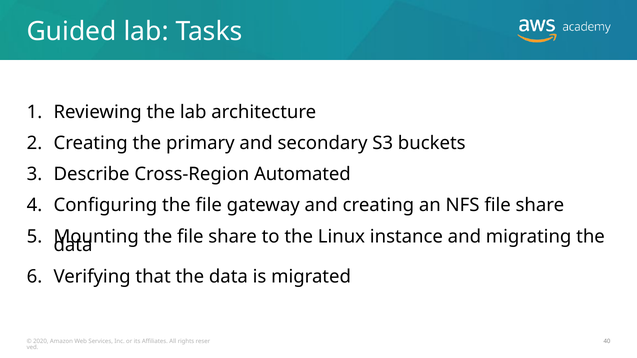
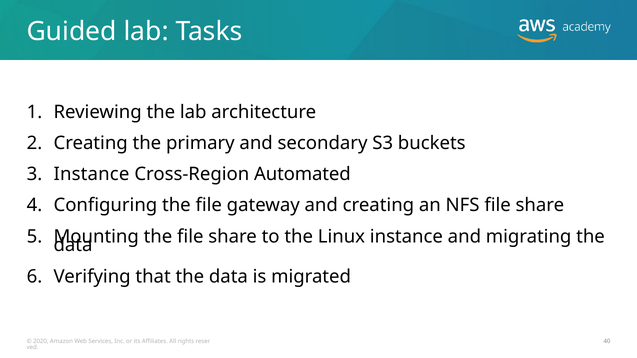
Describe: Describe -> Instance (91, 174)
